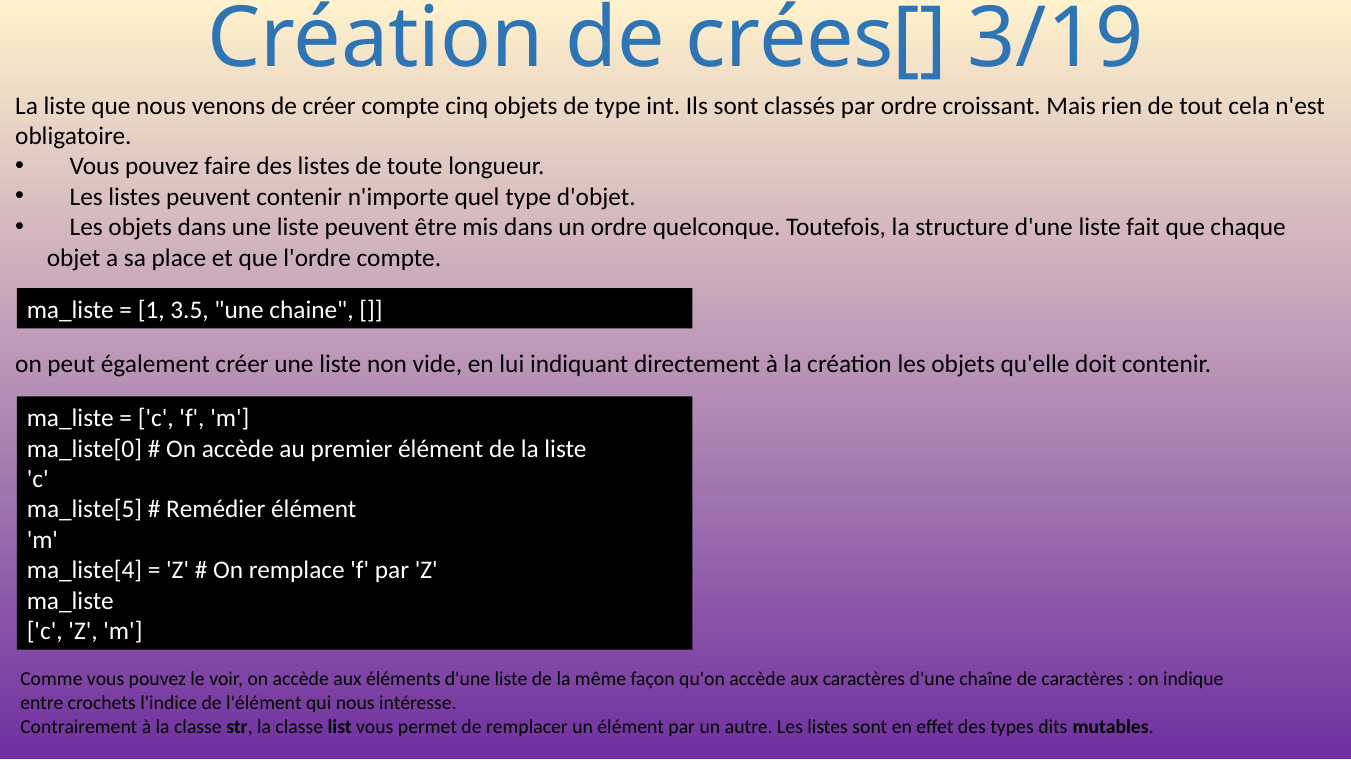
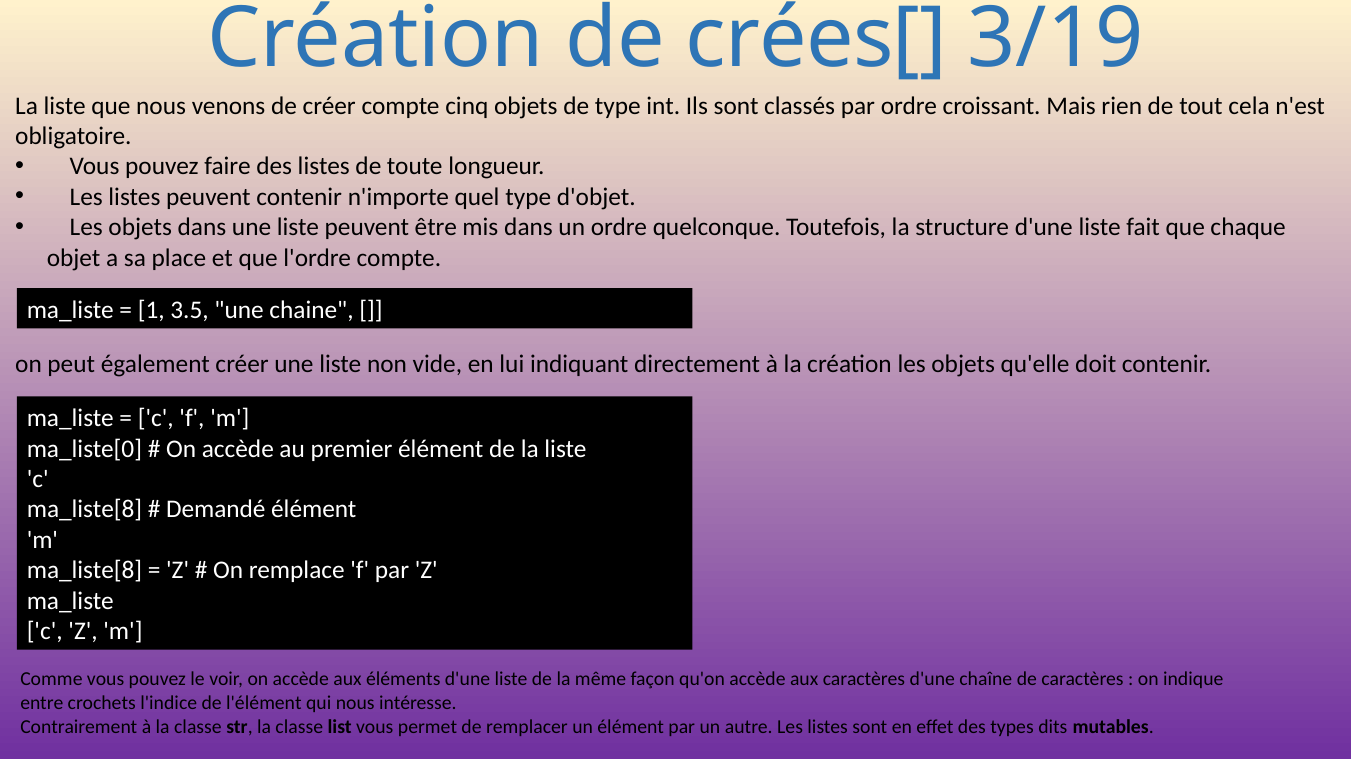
ma_liste[5: ma_liste[5 -> ma_liste[8 (84, 510)
Remédier: Remédier -> Demandé (216, 510)
ma_liste[4: ma_liste[4 -> ma_liste[8 (84, 570)
